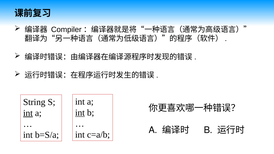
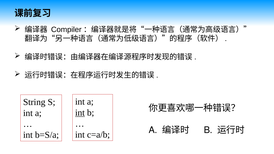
int underline: present -> none (28, 113)
